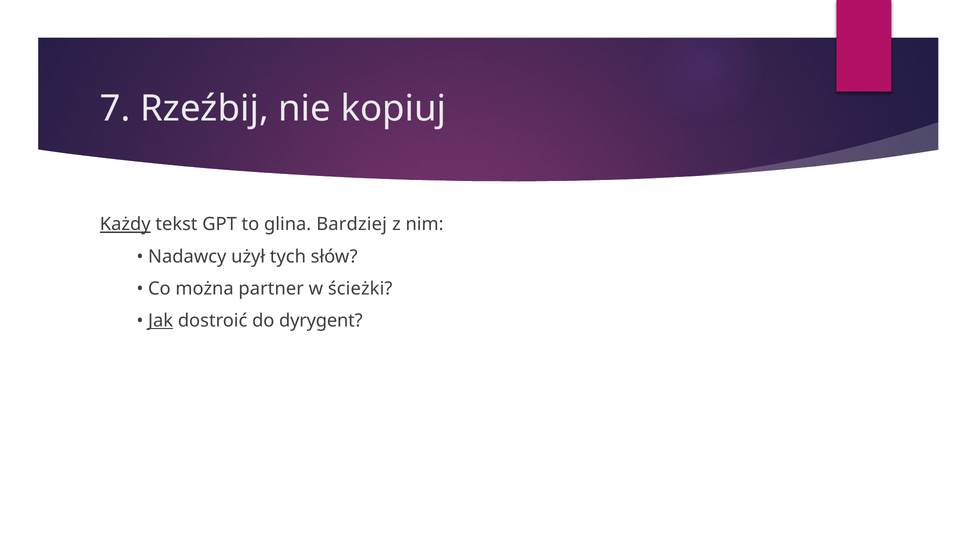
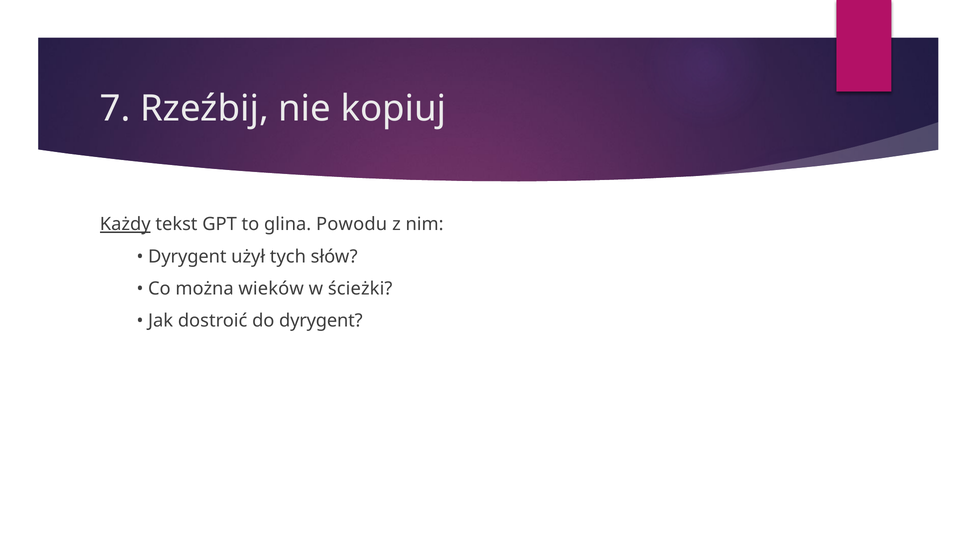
Bardziej: Bardziej -> Powodu (352, 225)
Nadawcy: Nadawcy -> Dyrygent (187, 257)
partner: partner -> wieków (271, 289)
Jak underline: present -> none (161, 321)
